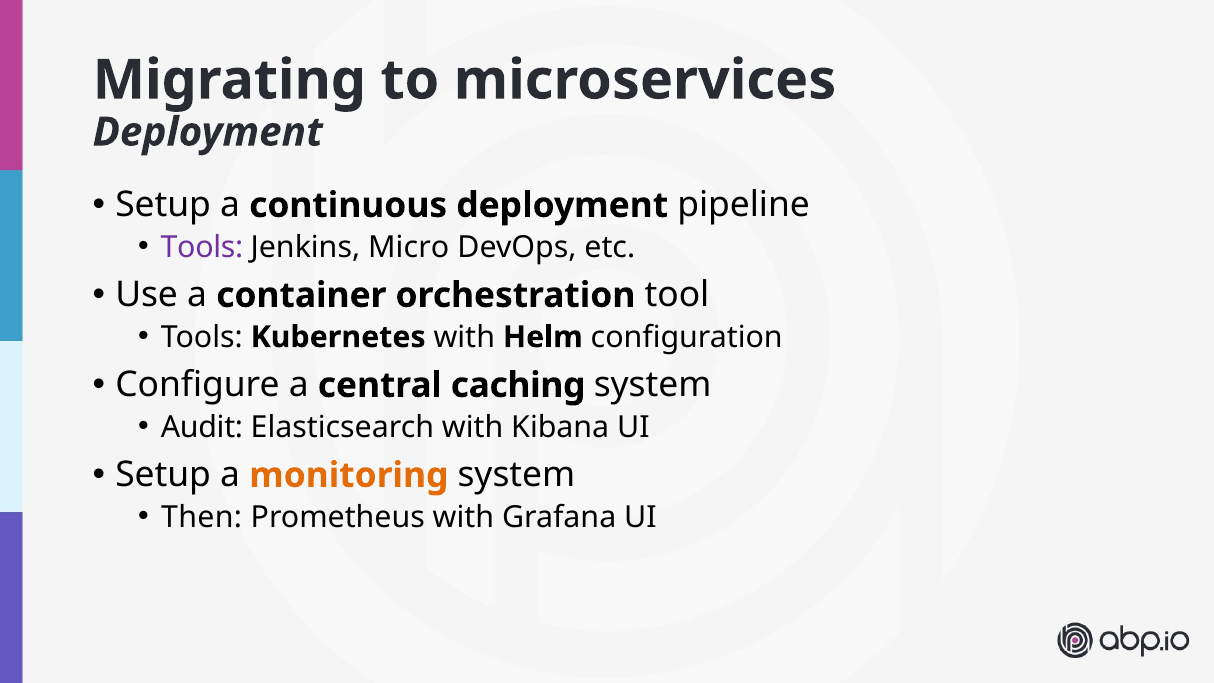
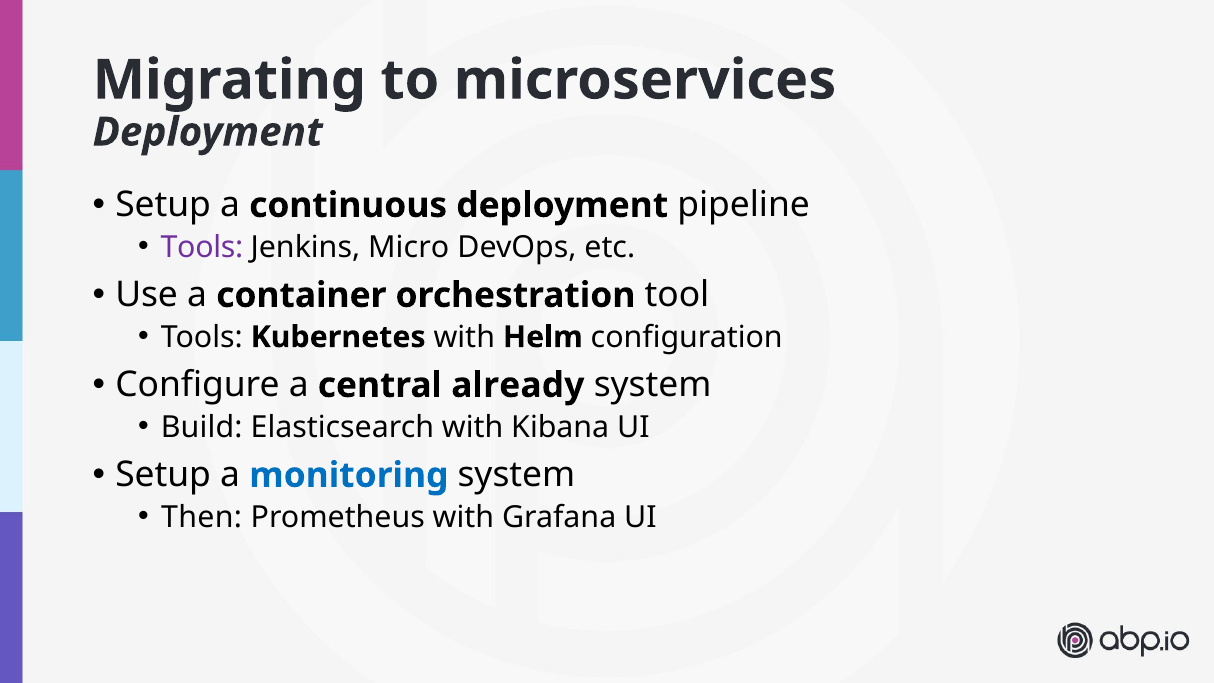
caching: caching -> already (518, 385)
Audit: Audit -> Build (202, 427)
monitoring colour: orange -> blue (349, 475)
